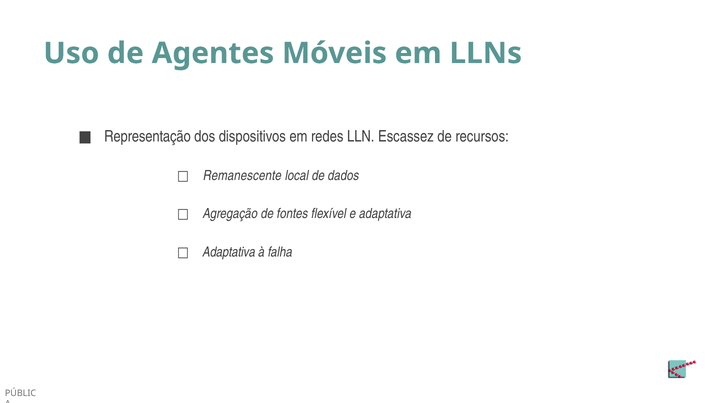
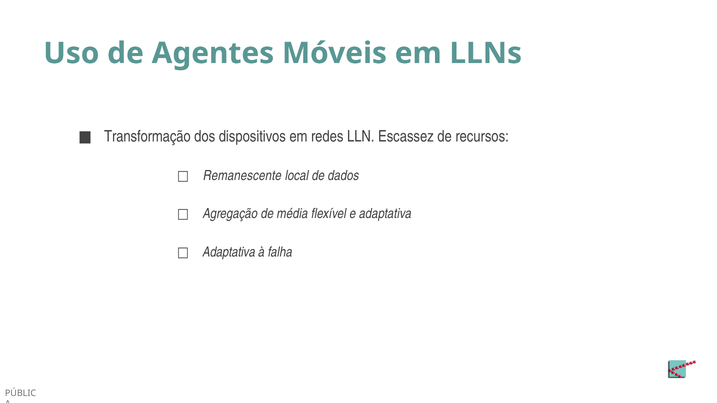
Representação: Representação -> Transformação (147, 137)
fontes: fontes -> média (292, 214)
